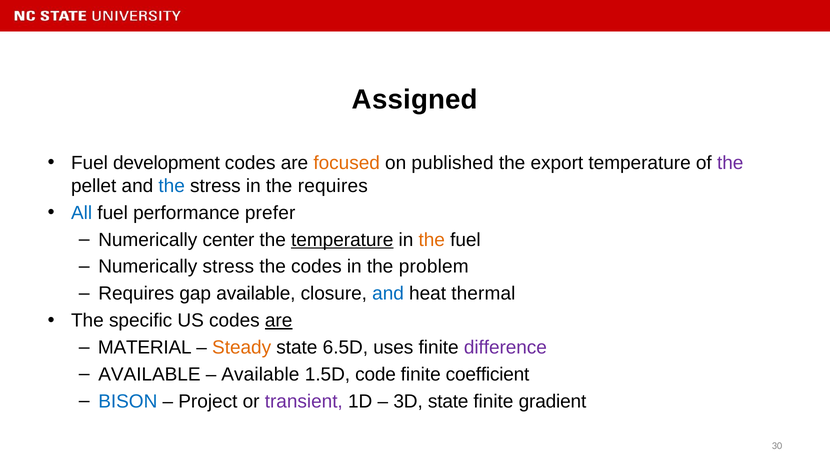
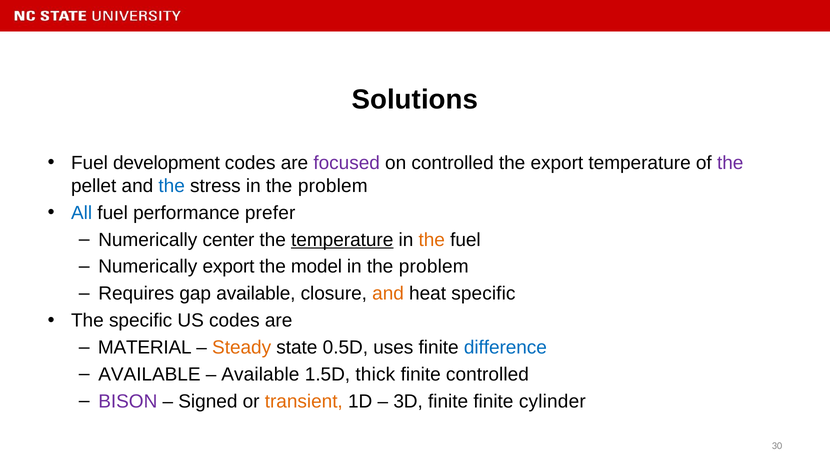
Assigned: Assigned -> Solutions (415, 100)
focused colour: orange -> purple (347, 163)
on published: published -> controlled (453, 163)
stress in the requires: requires -> problem (333, 186)
Numerically stress: stress -> export (228, 267)
the codes: codes -> model (316, 267)
and colour: blue -> orange (388, 294)
heat thermal: thermal -> specific (483, 294)
are underline: present -> none (279, 321)
6.5D: 6.5D -> 0.5D (345, 347)
difference colour: purple -> blue (505, 347)
code: code -> thick (375, 374)
finite coefficient: coefficient -> controlled (487, 374)
BISON colour: blue -> purple (128, 401)
Project: Project -> Signed (208, 401)
transient colour: purple -> orange (304, 401)
3D state: state -> finite (448, 401)
gradient: gradient -> cylinder (552, 401)
